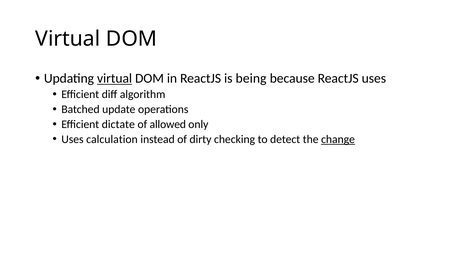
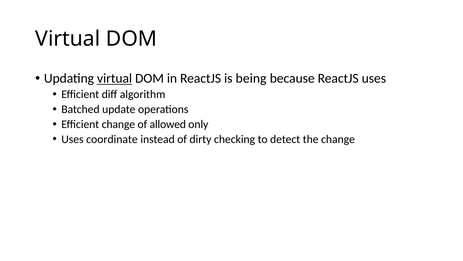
Efficient dictate: dictate -> change (118, 124)
calculation: calculation -> coordinate (112, 139)
change underline: present -> none (338, 139)
